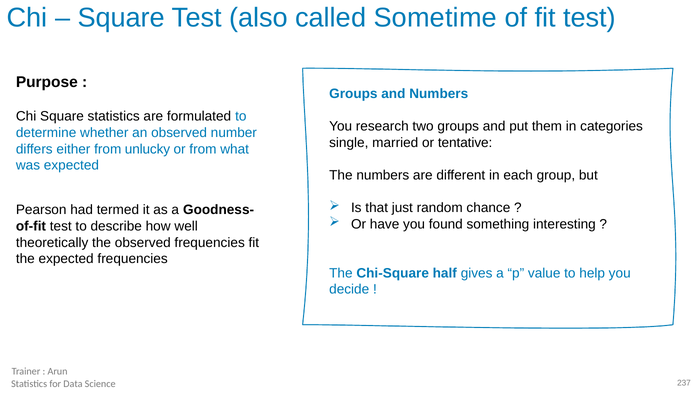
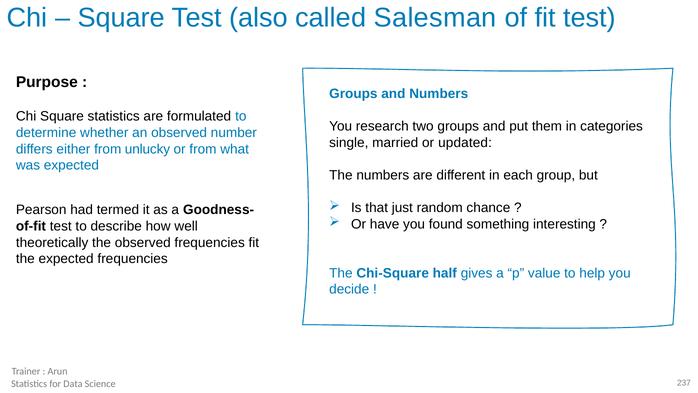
Sometime: Sometime -> Salesman (435, 18)
tentative: tentative -> updated (465, 143)
